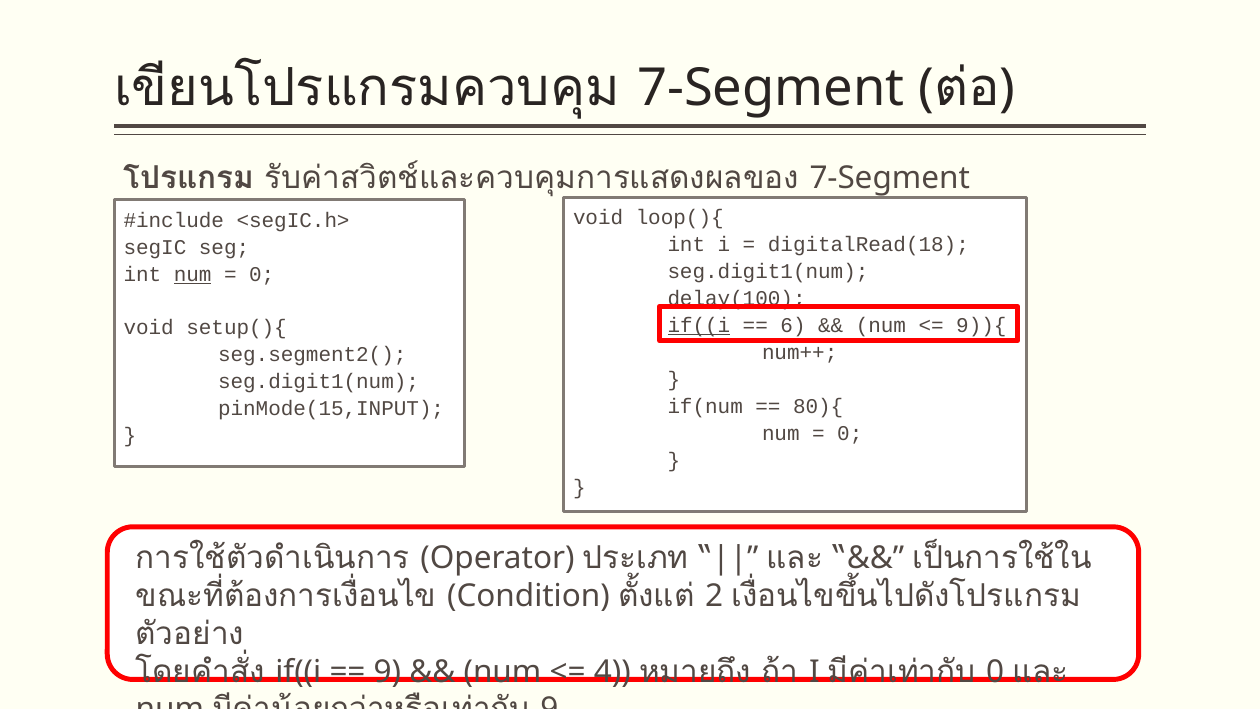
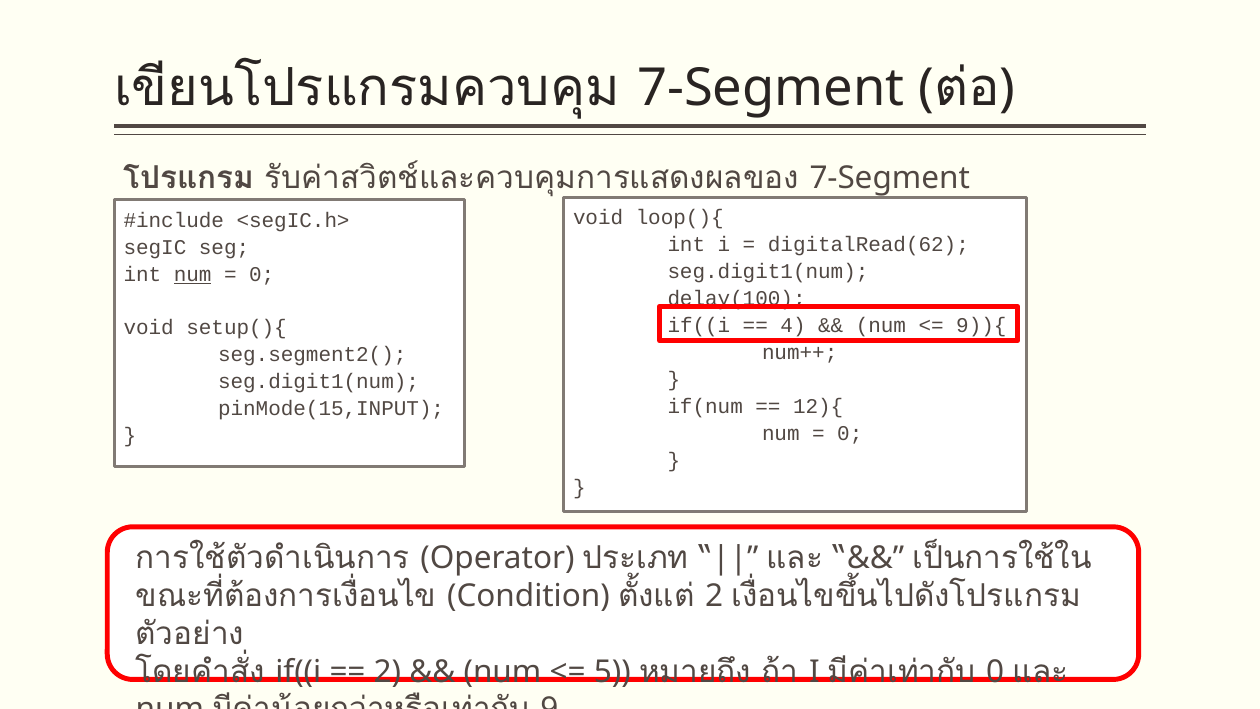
digitalRead(18: digitalRead(18 -> digitalRead(62 (868, 245)
if((i underline: present -> none (699, 325)
6: 6 -> 4 (793, 325)
80){: 80){ -> 12){ (818, 406)
9: 9 -> 2 (387, 671)
4: 4 -> 5 (612, 671)
